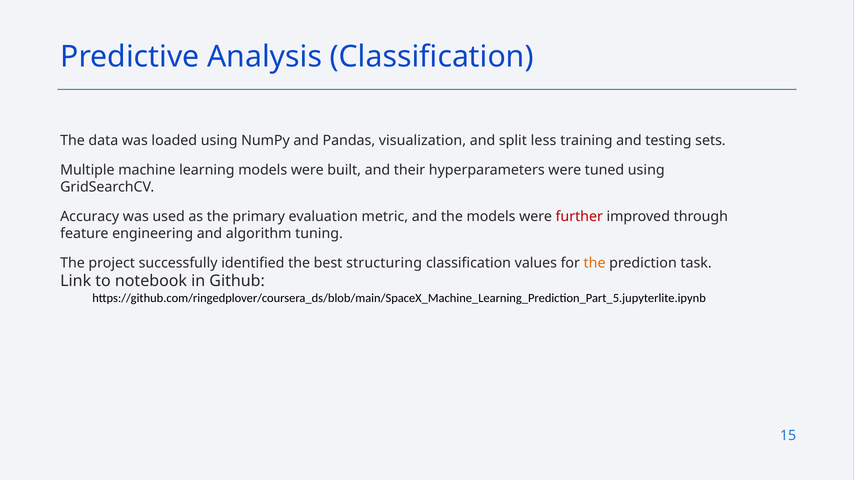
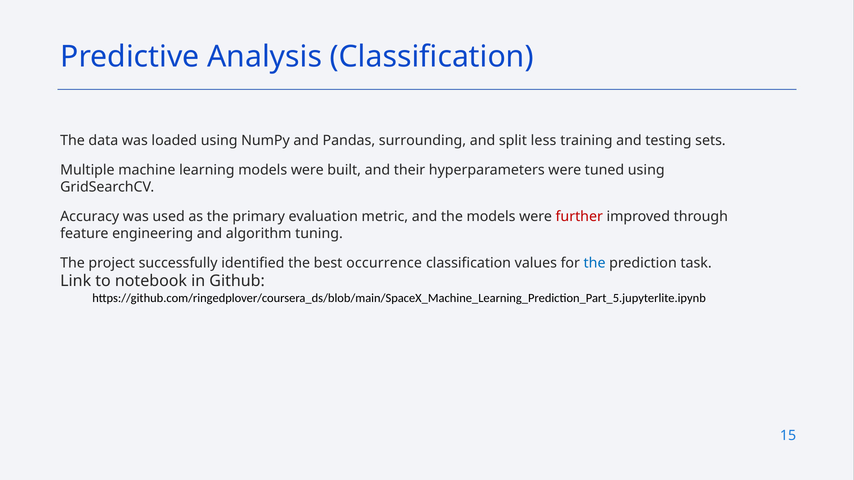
visualization: visualization -> surrounding (422, 141)
structuring: structuring -> occurrence (384, 263)
the colour: orange -> blue (595, 263)
